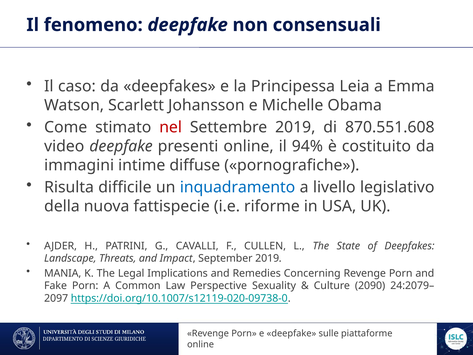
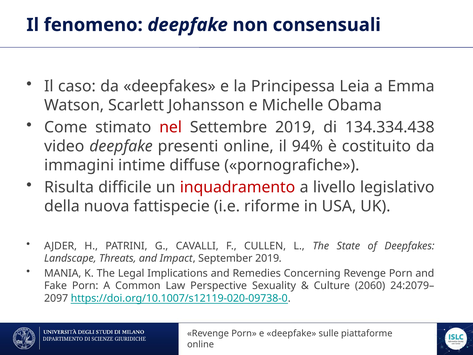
870.551.608: 870.551.608 -> 134.334.438 (390, 127)
inquadramento colour: blue -> red (238, 187)
2090: 2090 -> 2060 (370, 286)
